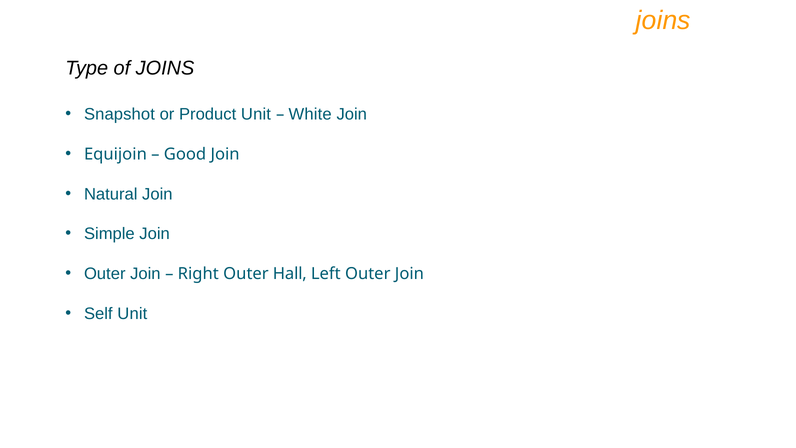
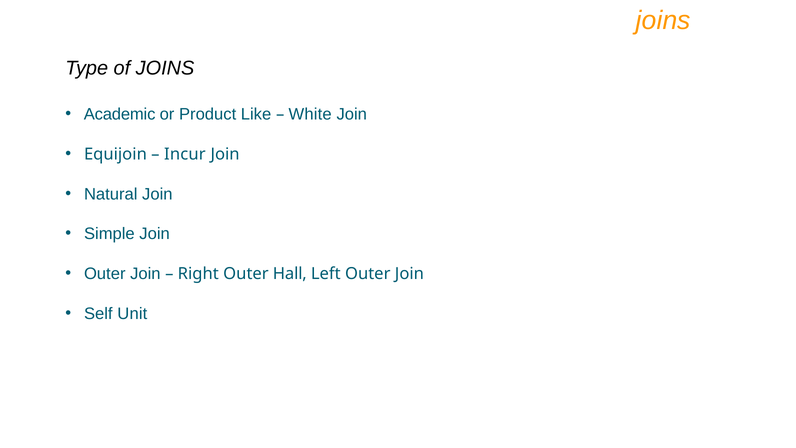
Snapshot: Snapshot -> Academic (120, 114)
Product Unit: Unit -> Like (256, 114)
Good: Good -> Incur (185, 154)
